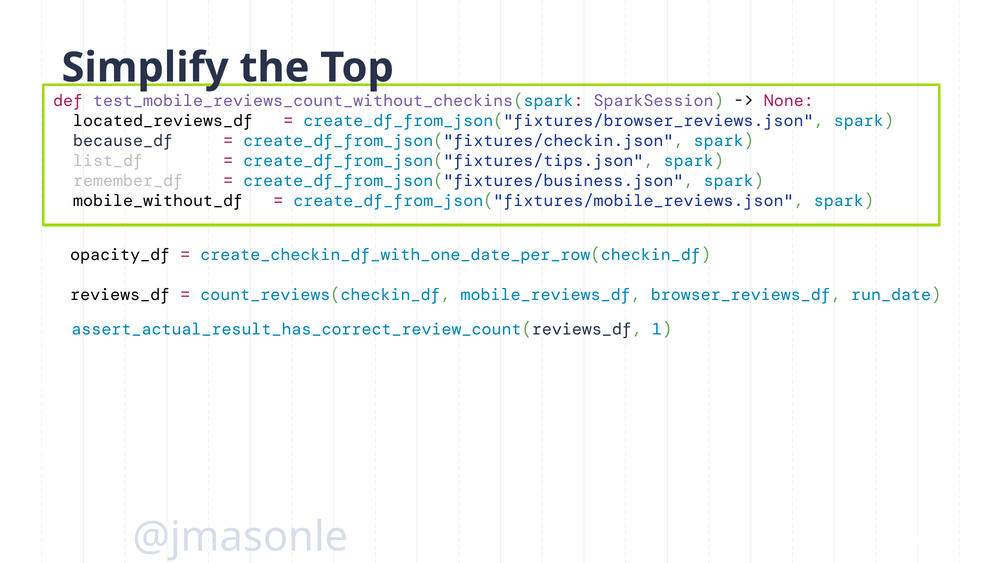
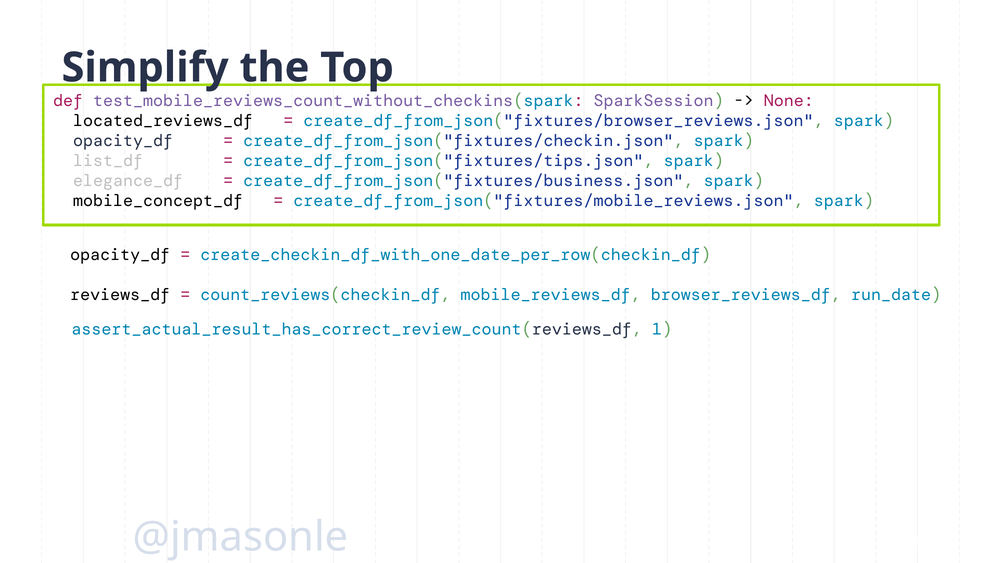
because_df: because_df -> opacity_df (123, 141)
remember_df: remember_df -> elegance_df (128, 181)
mobile_without_df: mobile_without_df -> mobile_concept_df (158, 201)
